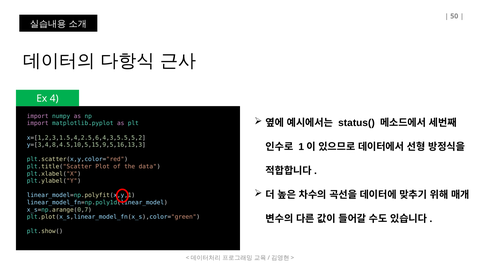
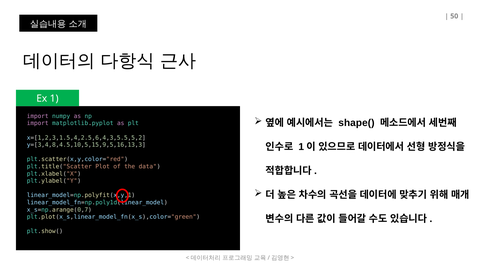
4: 4 -> 1 (54, 99)
status(: status( -> shape( (356, 123)
